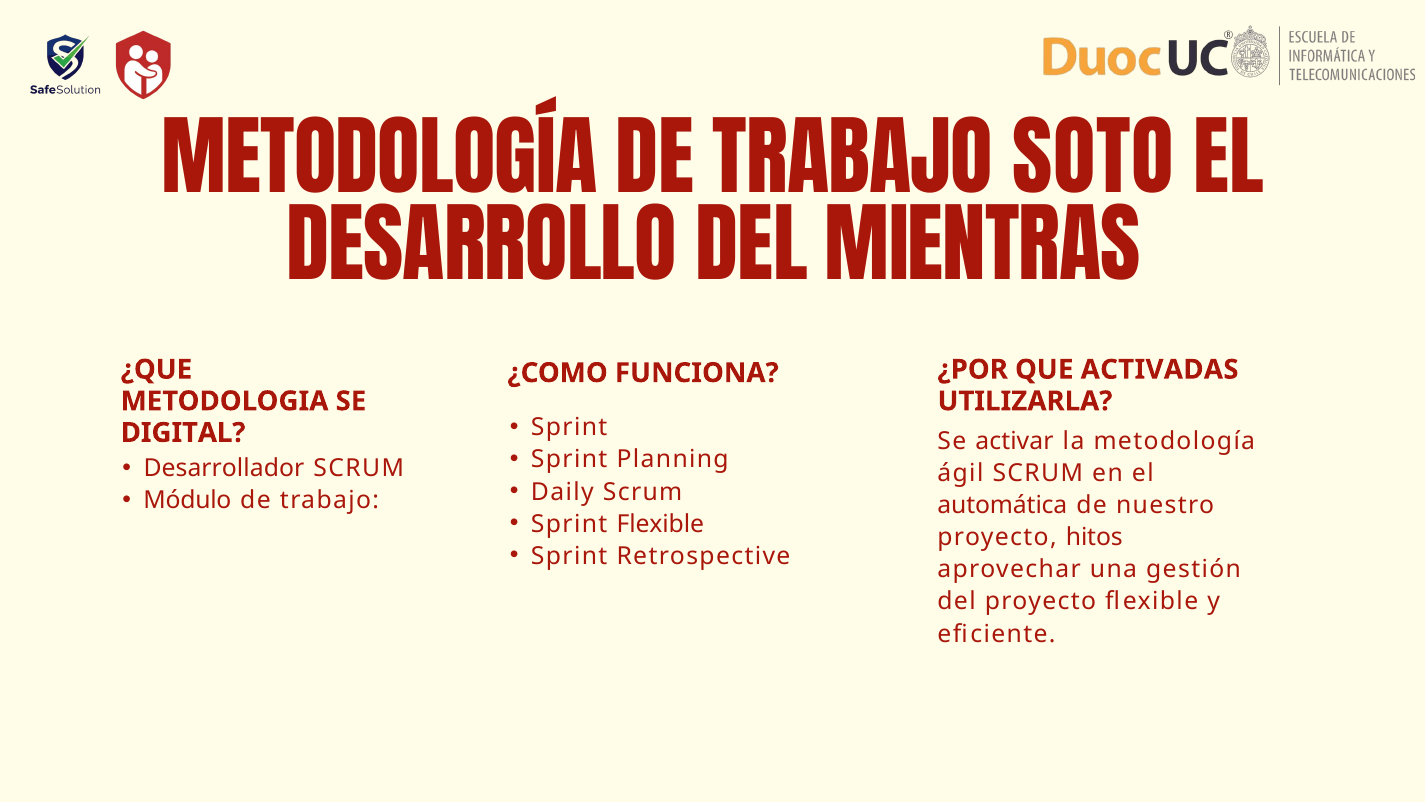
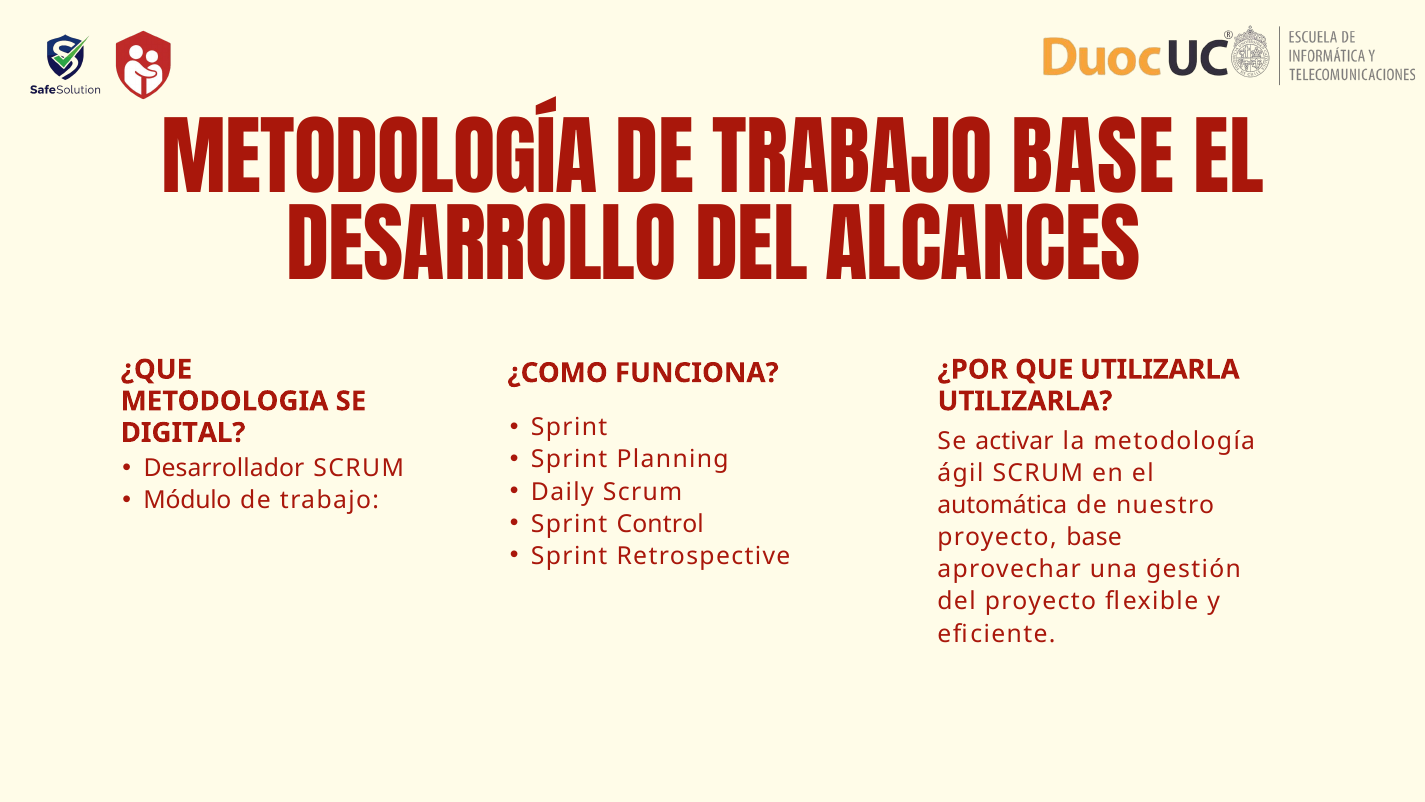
TRABAJO SOTO: SOTO -> BASE (1093, 164)
MIENTRAS: MIENTRAS -> ALCANCES (983, 251)
QUE ACTIVADAS: ACTIVADAS -> UTILIZARLA (1160, 369)
Sprint Flexible: Flexible -> Control (660, 524)
proyecto hitos: hitos -> base (1094, 537)
